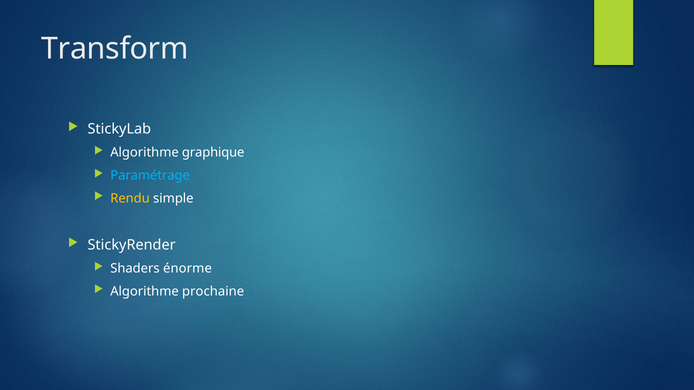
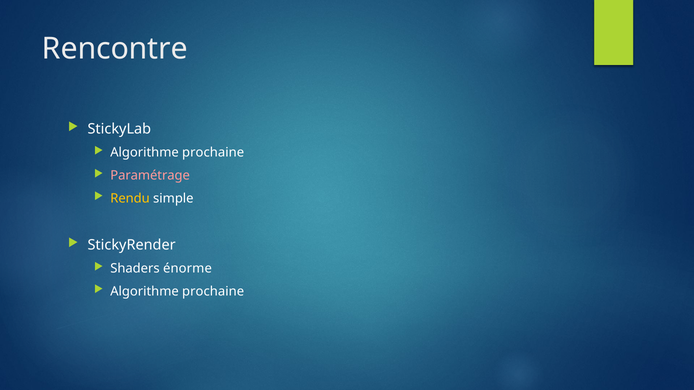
Transform: Transform -> Rencontre (115, 49)
graphique: graphique -> prochaine (213, 153)
Paramétrage colour: light blue -> pink (150, 176)
